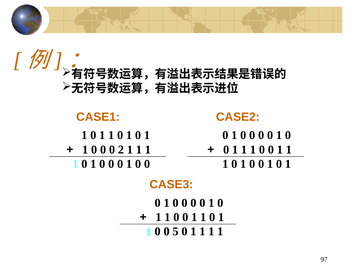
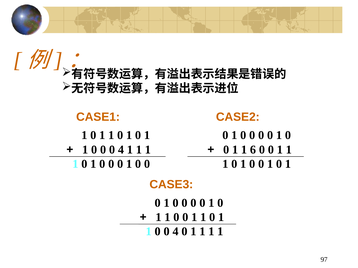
0 0 0 2: 2 -> 4 (121, 150)
1: 1 -> 6 (253, 150)
1 0 0 5: 5 -> 4 (176, 232)
